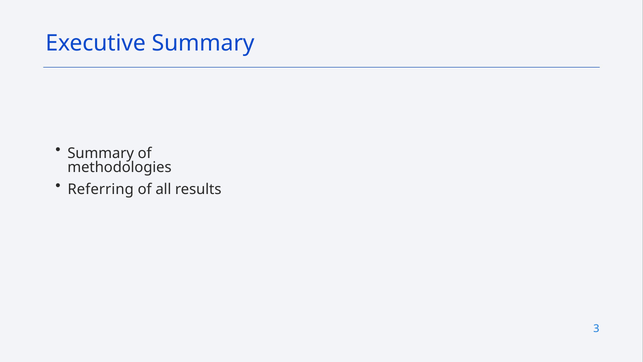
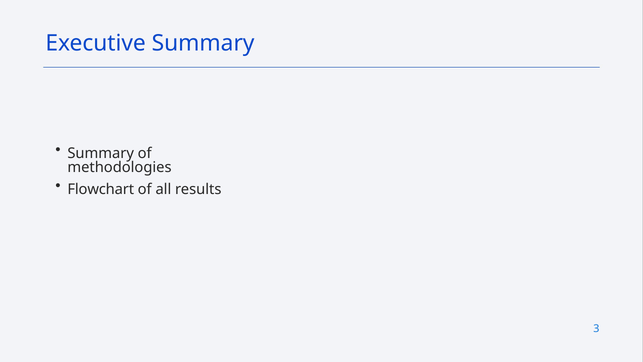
Referring: Referring -> Flowchart (101, 189)
